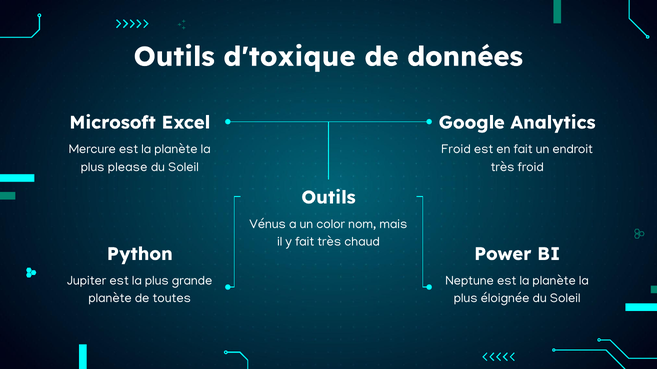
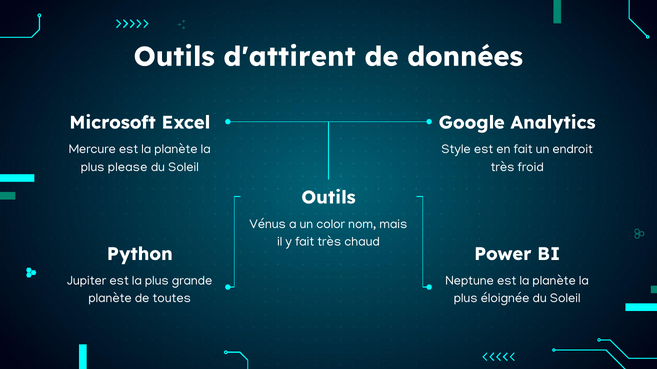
d'toxique: d'toxique -> d'attirent (290, 57)
Froid: Froid -> Style (456, 149)
